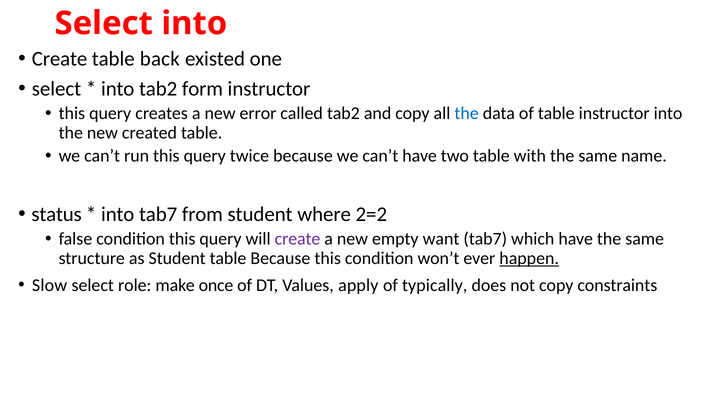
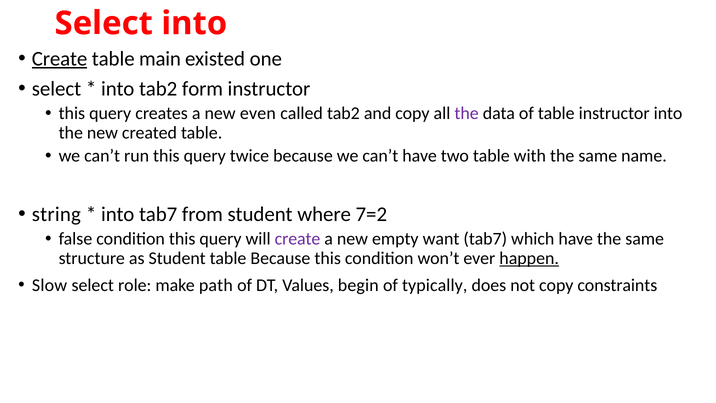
Create underline: none -> present (60, 59)
back: back -> main (160, 59)
error: error -> even (258, 113)
the colour: blue -> purple (467, 113)
status: status -> string (56, 214)
2=2: 2=2 -> 7=2 (371, 214)
once: once -> path (216, 285)
apply: apply -> begin (358, 285)
